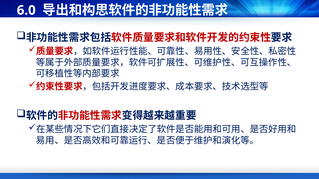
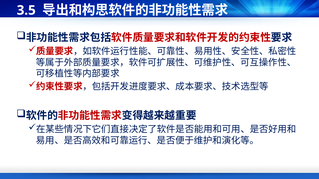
6.0: 6.0 -> 3.5 (26, 10)
